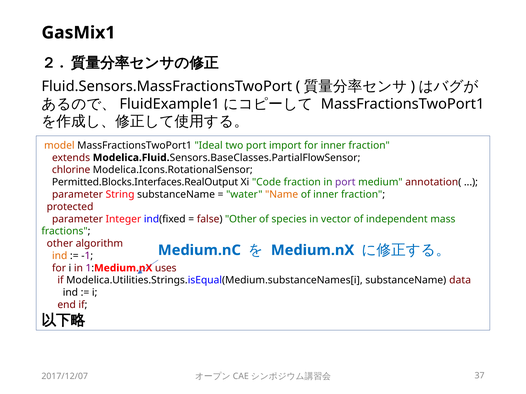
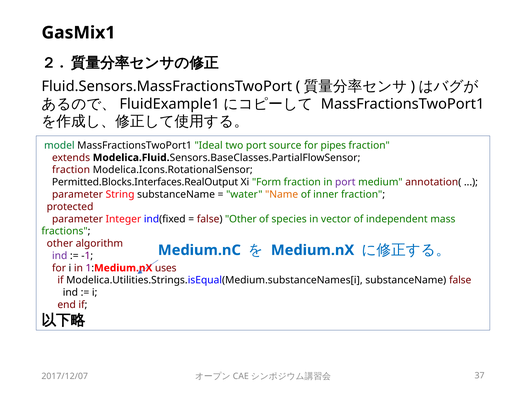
model colour: orange -> green (59, 146)
import: import -> source (285, 146)
for inner: inner -> pipes (333, 146)
chlorine: chlorine -> fraction (71, 170)
Code: Code -> Form (267, 182)
ind colour: orange -> purple (60, 256)
substanceName data: data -> false (460, 281)
